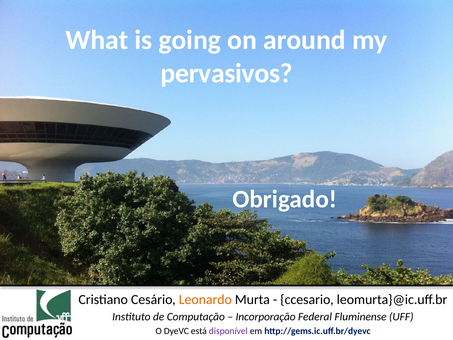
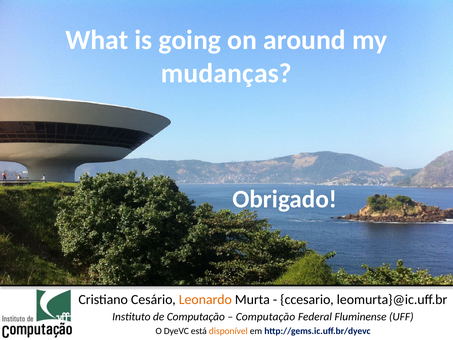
pervasivos: pervasivos -> mudanças (226, 73)
Incorporação: Incorporação -> Computação (266, 317)
disponível colour: purple -> orange (228, 331)
